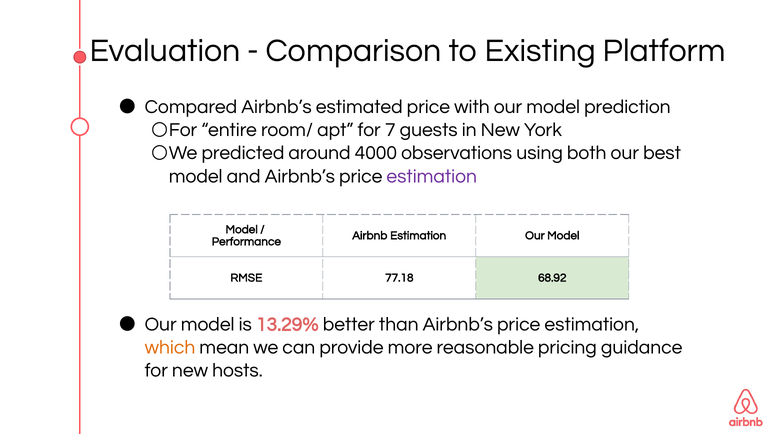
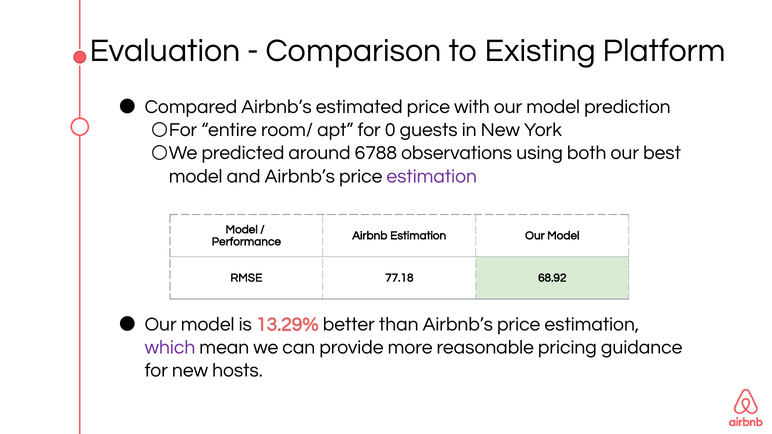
7: 7 -> 0 (390, 130)
4000: 4000 -> 6788 (376, 153)
which colour: orange -> purple (170, 348)
